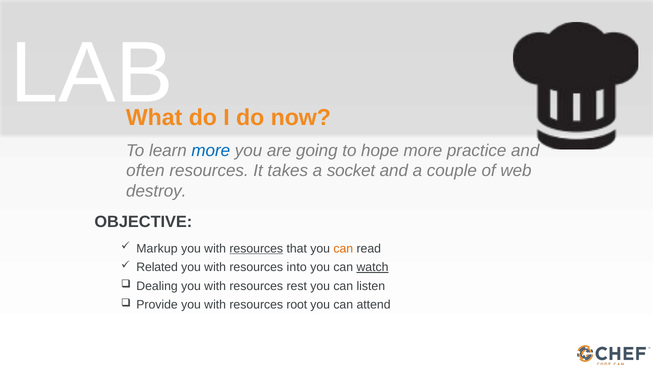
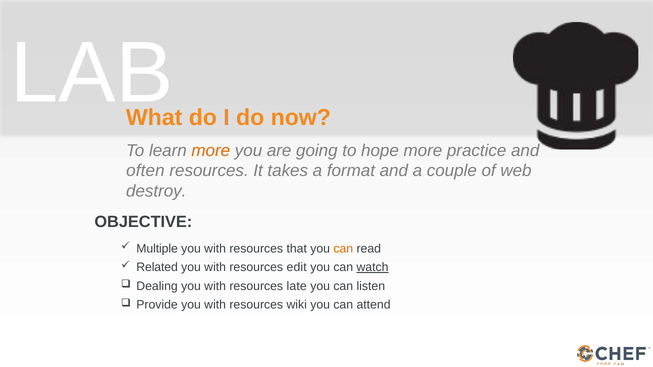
more colour: blue -> orange (211, 151)
socket: socket -> format (351, 171)
Markup: Markup -> Multiple (157, 249)
resources underline: present -> none (256, 249)
into: into -> edit (297, 268)
rest: rest -> late (297, 286)
root: root -> wiki (297, 305)
